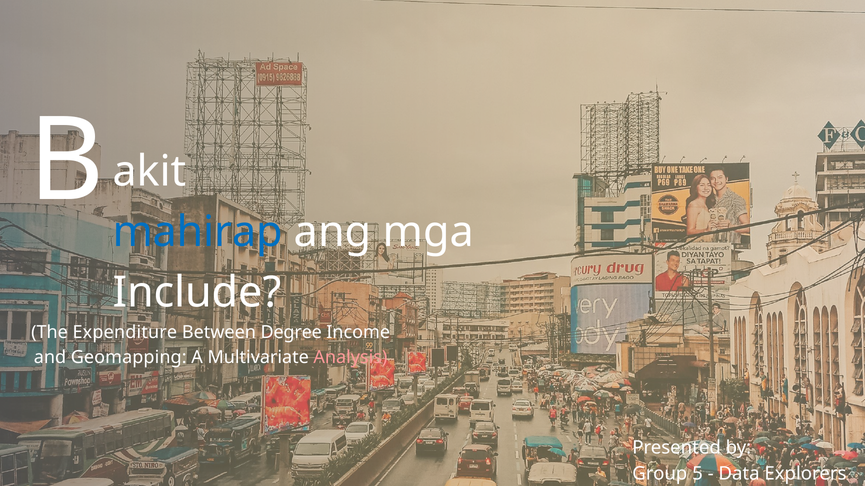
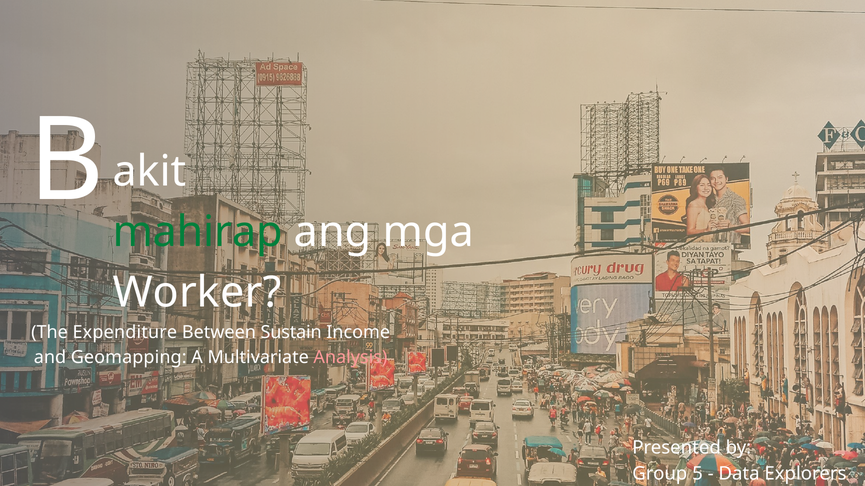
mahirap colour: blue -> green (198, 232)
Include: Include -> Worker (197, 293)
Degree: Degree -> Sustain (291, 333)
